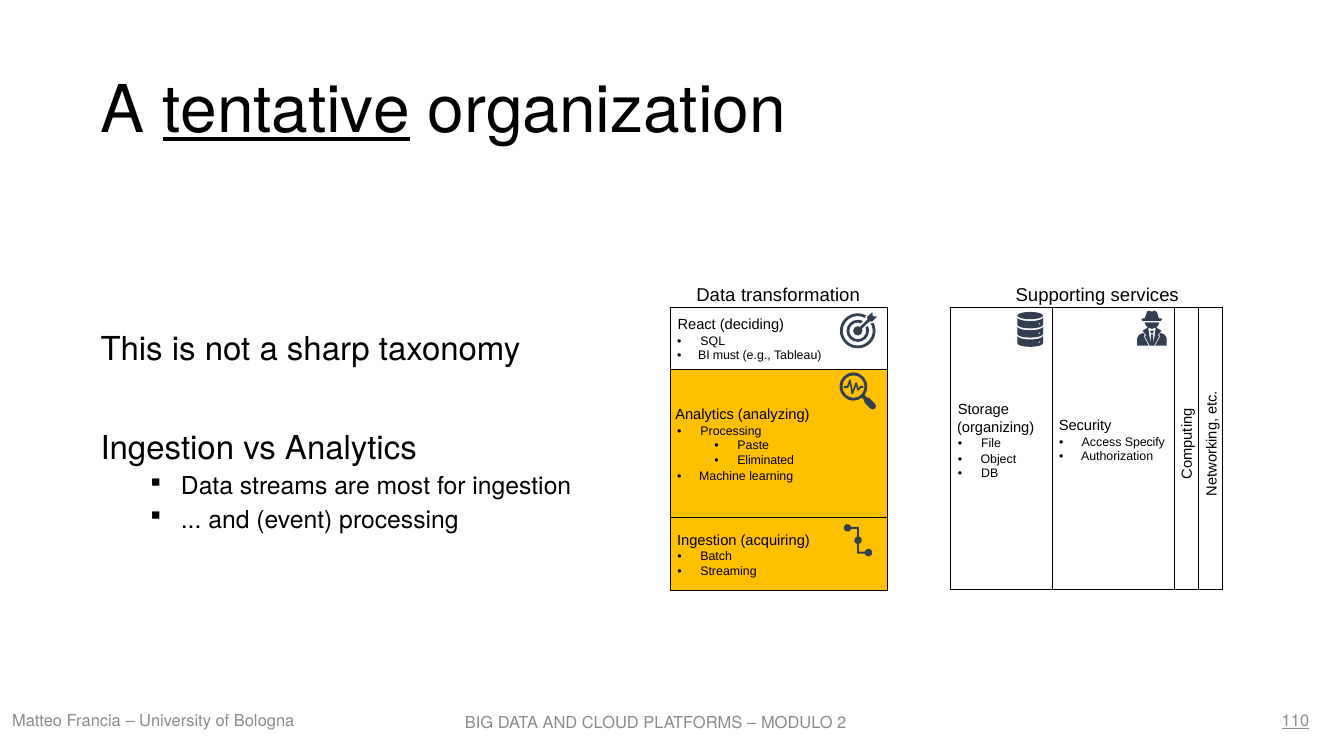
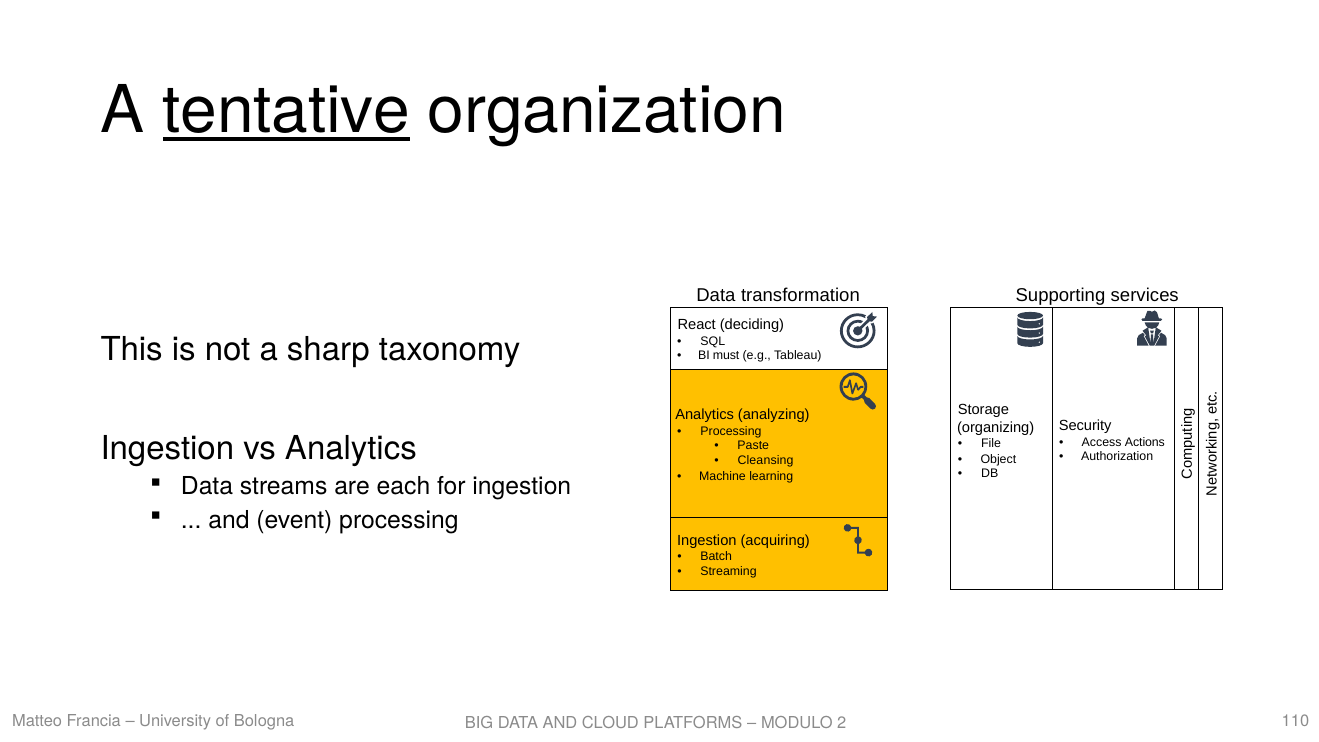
Specify: Specify -> Actions (1145, 442)
Eliminated: Eliminated -> Cleansing (766, 461)
most: most -> each (403, 486)
110 underline: present -> none (1295, 721)
